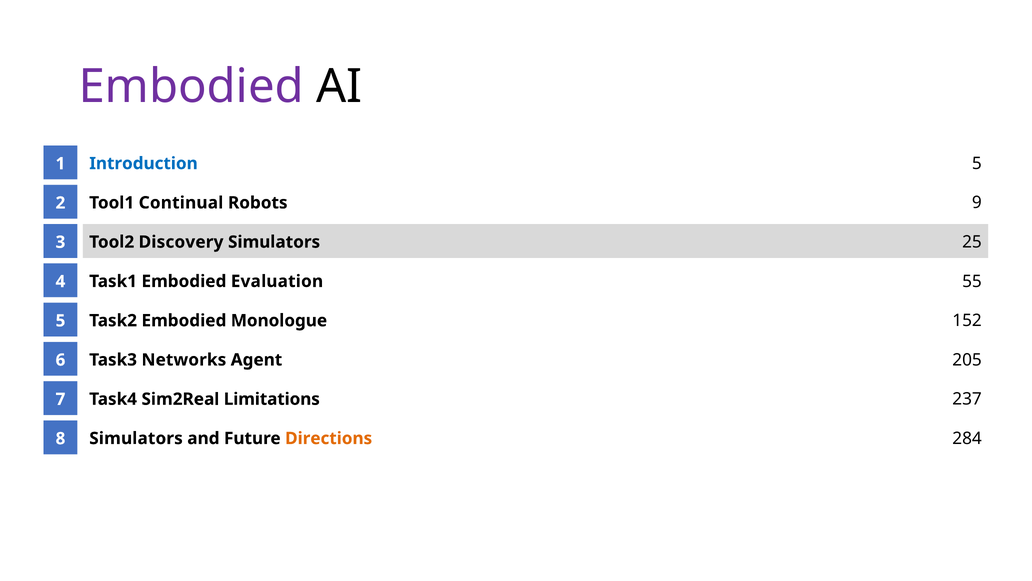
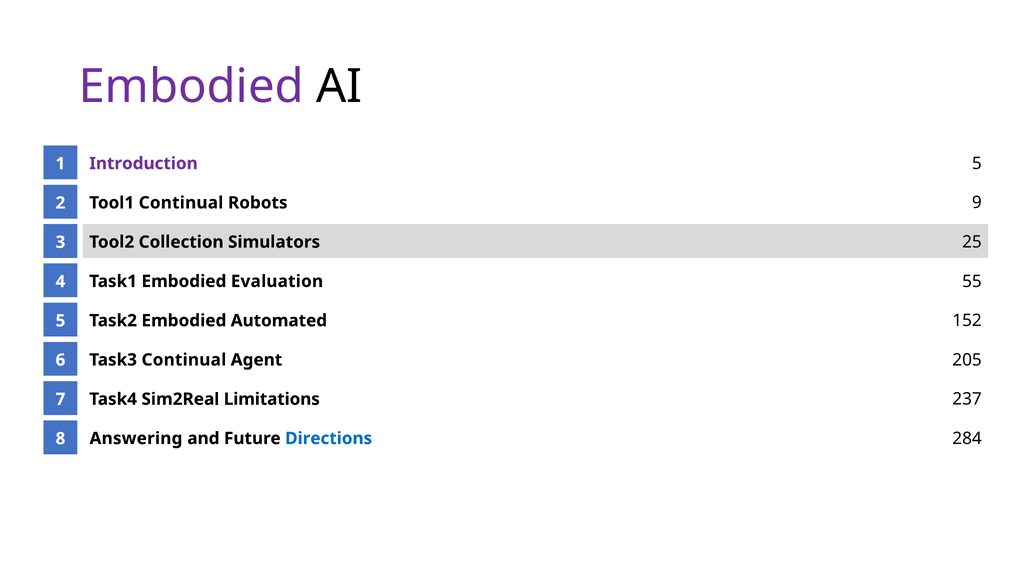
Introduction colour: blue -> purple (144, 163)
Discovery: Discovery -> Collection (181, 242)
Monologue: Monologue -> Automated (279, 320)
Task3 Networks: Networks -> Continual (184, 360)
Simulators: Simulators -> Answering (136, 438)
Directions colour: orange -> blue (329, 438)
